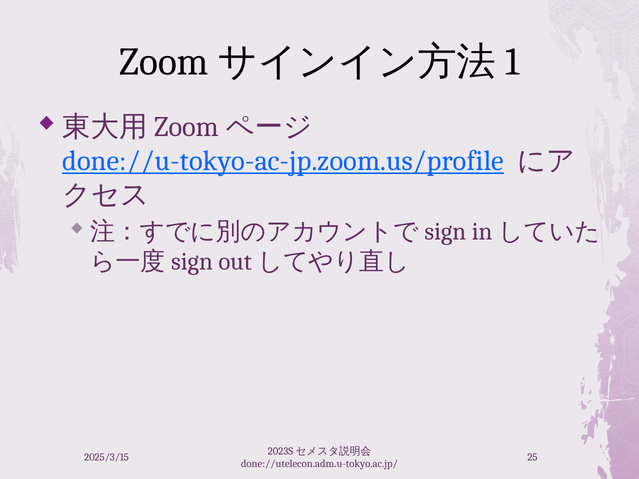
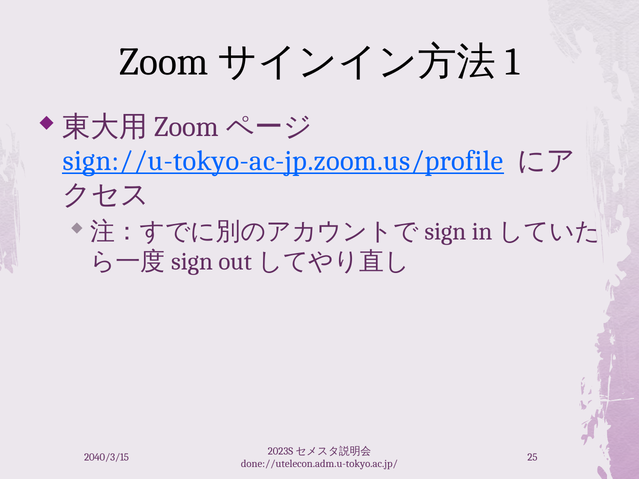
done://u-tokyo-ac-jp.zoom.us/profile: done://u-tokyo-ac-jp.zoom.us/profile -> sign://u-tokyo-ac-jp.zoom.us/profile (283, 161)
2025/3/15: 2025/3/15 -> 2040/3/15 (106, 458)
